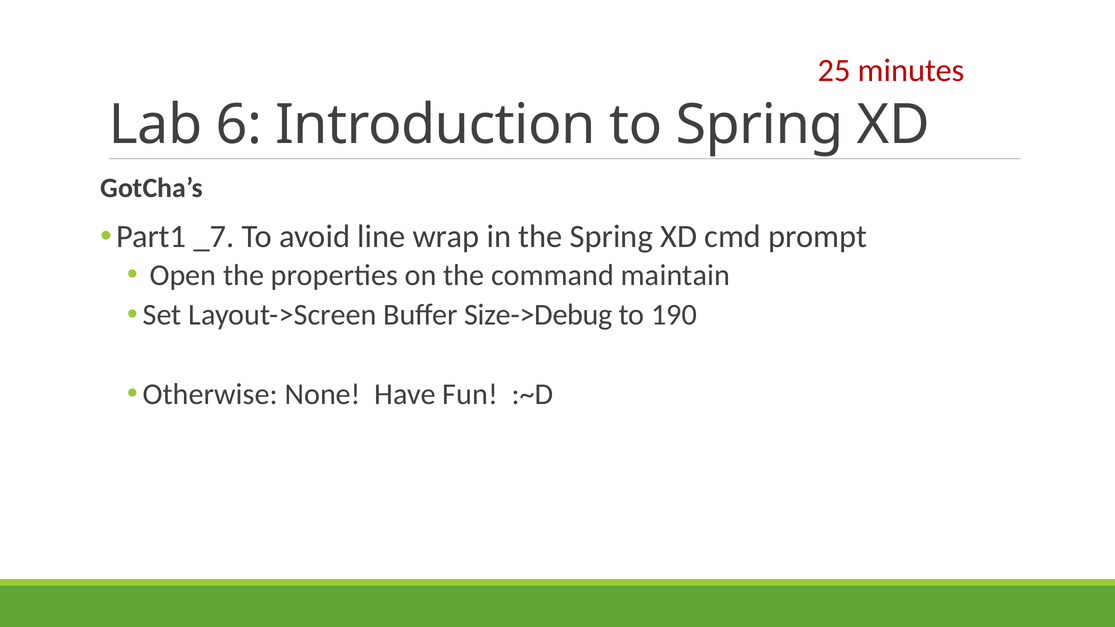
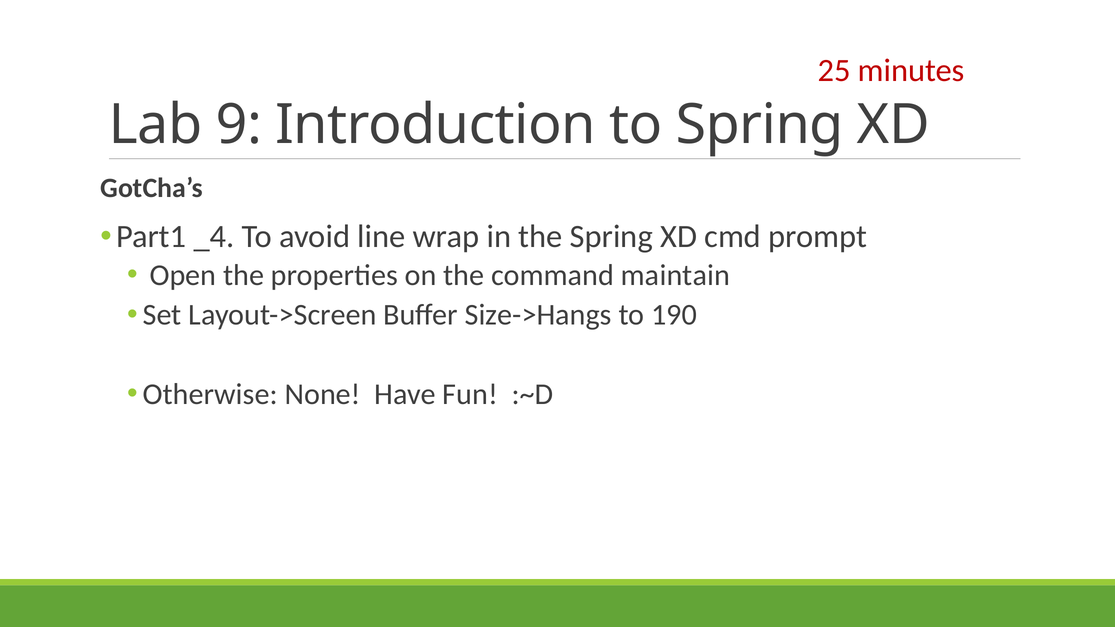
6: 6 -> 9 (239, 125)
_7: _7 -> _4 (214, 237)
Size->Debug: Size->Debug -> Size->Hangs (538, 315)
